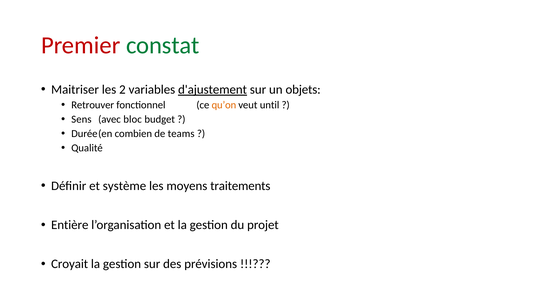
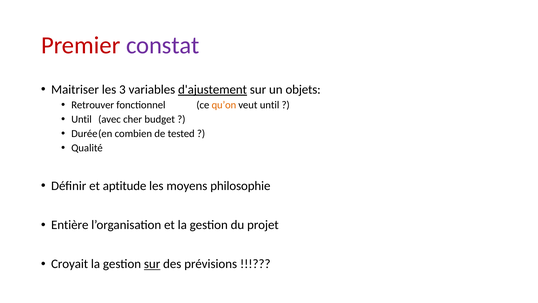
constat colour: green -> purple (163, 45)
2: 2 -> 3 (122, 89)
Sens: Sens -> Until (82, 119)
bloc: bloc -> cher (133, 119)
teams: teams -> tested (181, 134)
système: système -> aptitude (125, 186)
traitements: traitements -> philosophie (240, 186)
sur underline: none -> present (152, 264)
